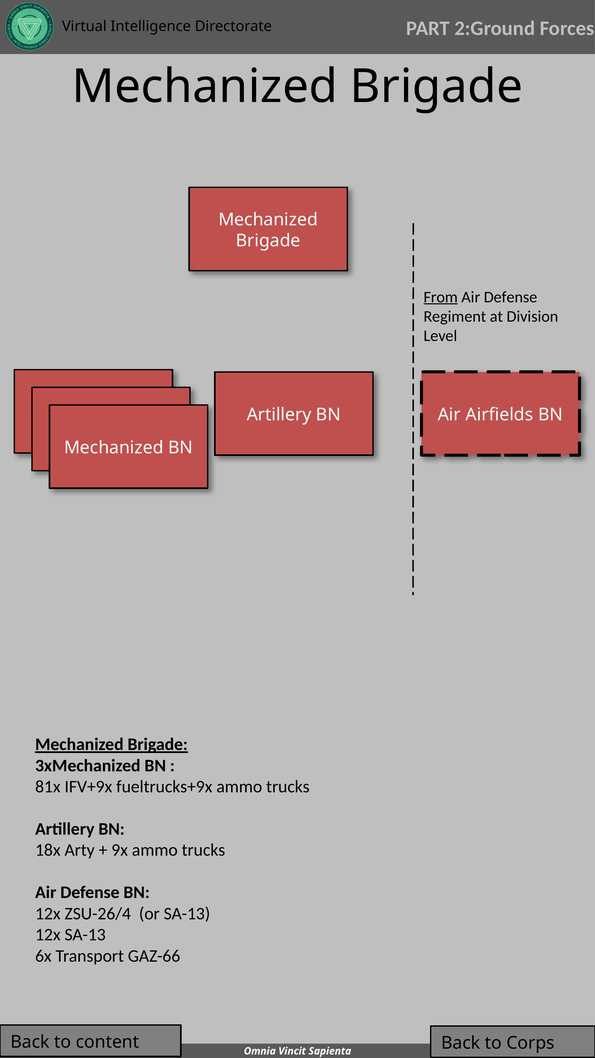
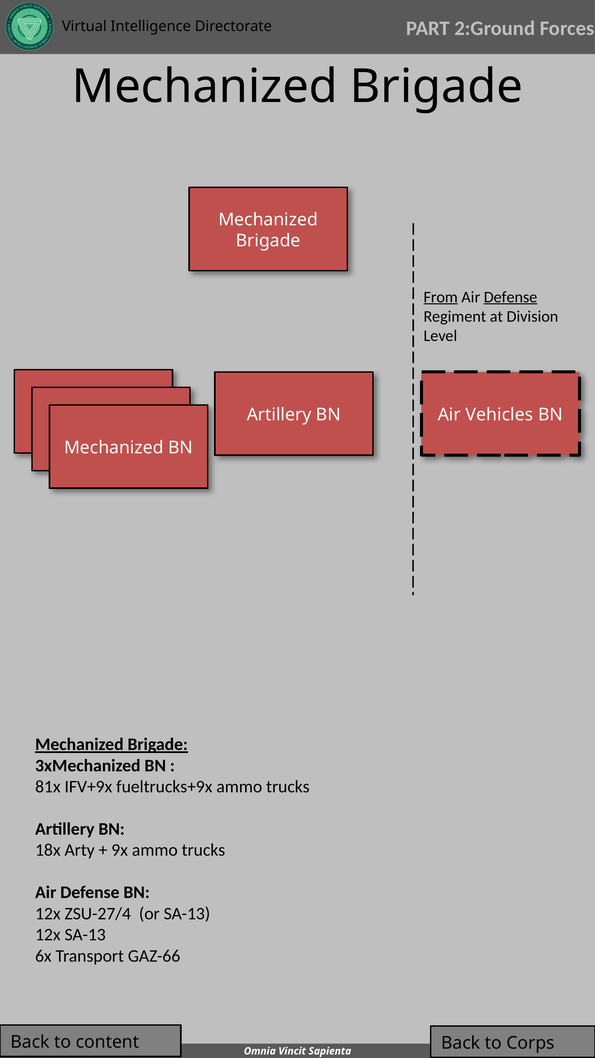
Defense underline: none -> present (511, 297)
Airfields: Airfields -> Vehicles (499, 415)
ZSU-26/4: ZSU-26/4 -> ZSU-27/4 (98, 913)
